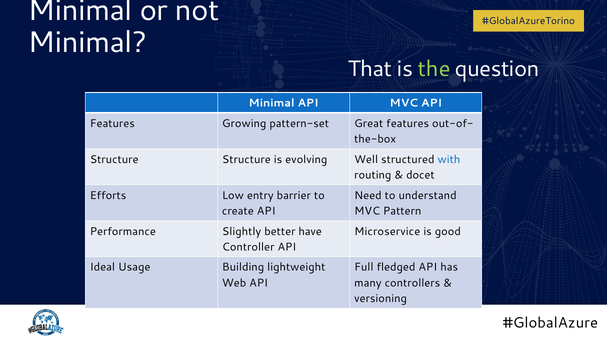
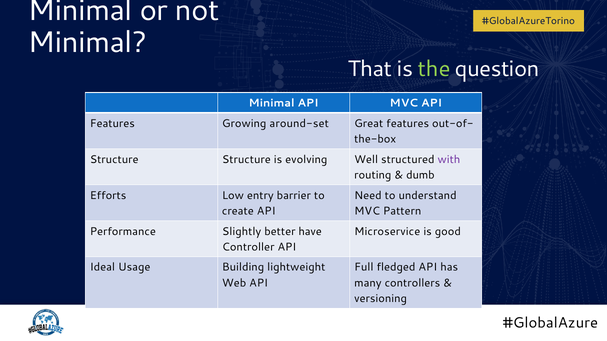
pattern-set: pattern-set -> around-set (299, 124)
with colour: blue -> purple (449, 160)
docet: docet -> dumb (420, 175)
